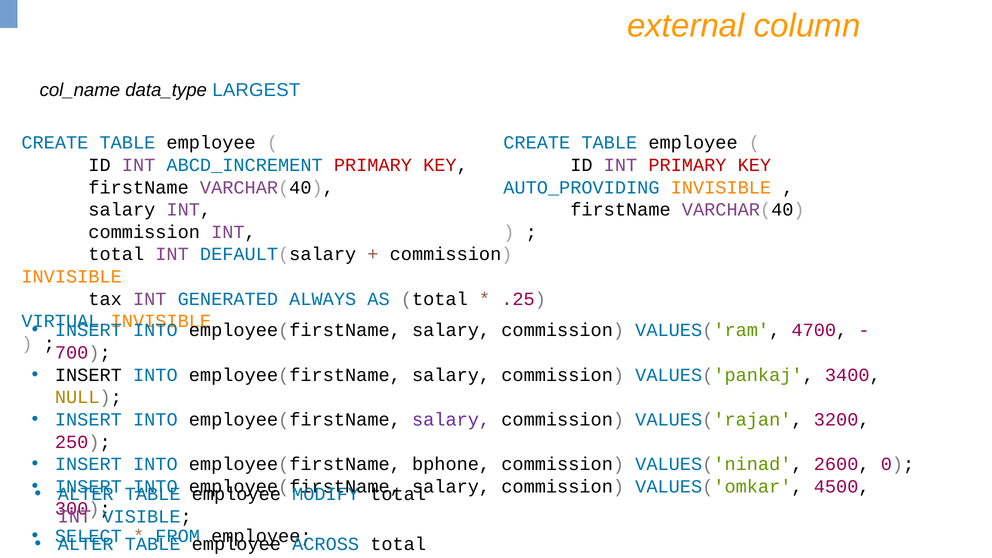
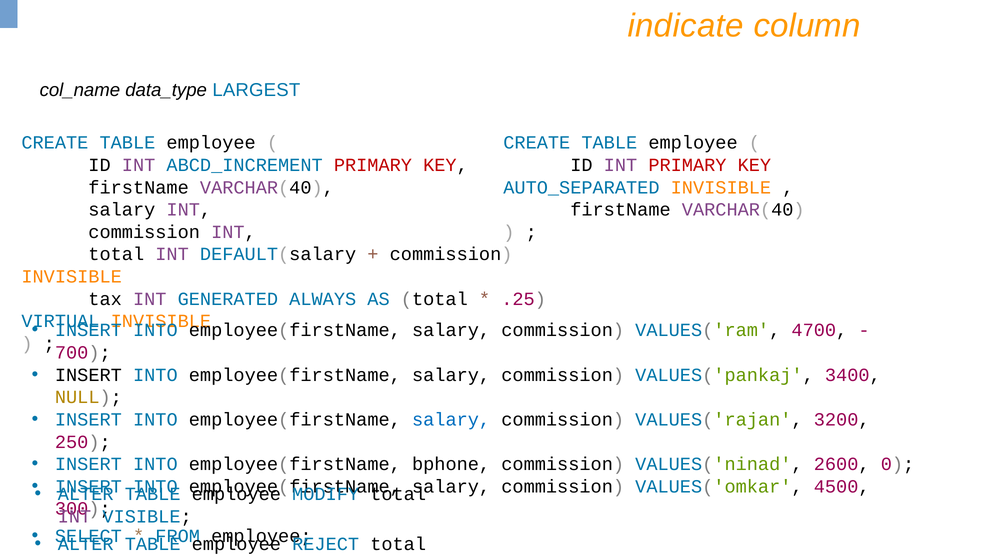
external: external -> indicate (686, 26)
AUTO_PROVIDING: AUTO_PROVIDING -> AUTO_SEPARATED (581, 187)
salary colour: purple -> blue (451, 420)
ACROSS: ACROSS -> REJECT (326, 544)
